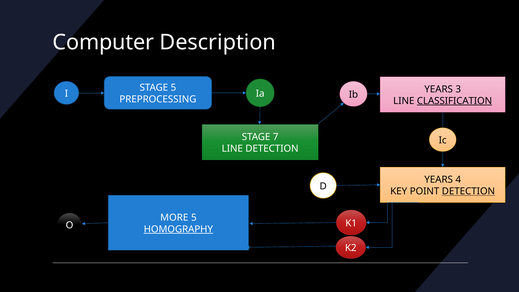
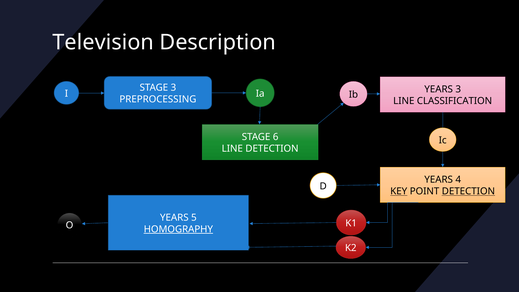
Computer: Computer -> Television (103, 42)
STAGE 5: 5 -> 3 (173, 88)
CLASSIFICATION underline: present -> none (455, 101)
7: 7 -> 6 (276, 137)
KEY underline: none -> present (399, 191)
MORE: MORE -> YEARS (174, 218)
